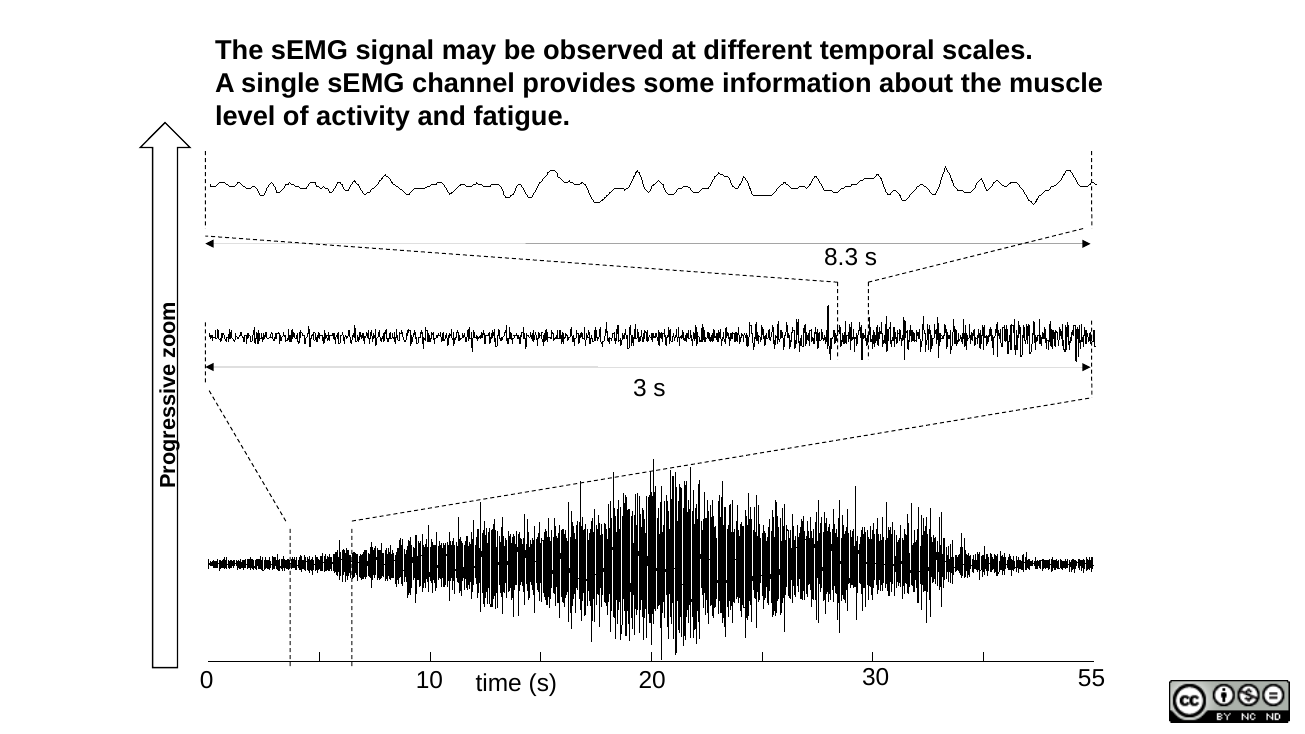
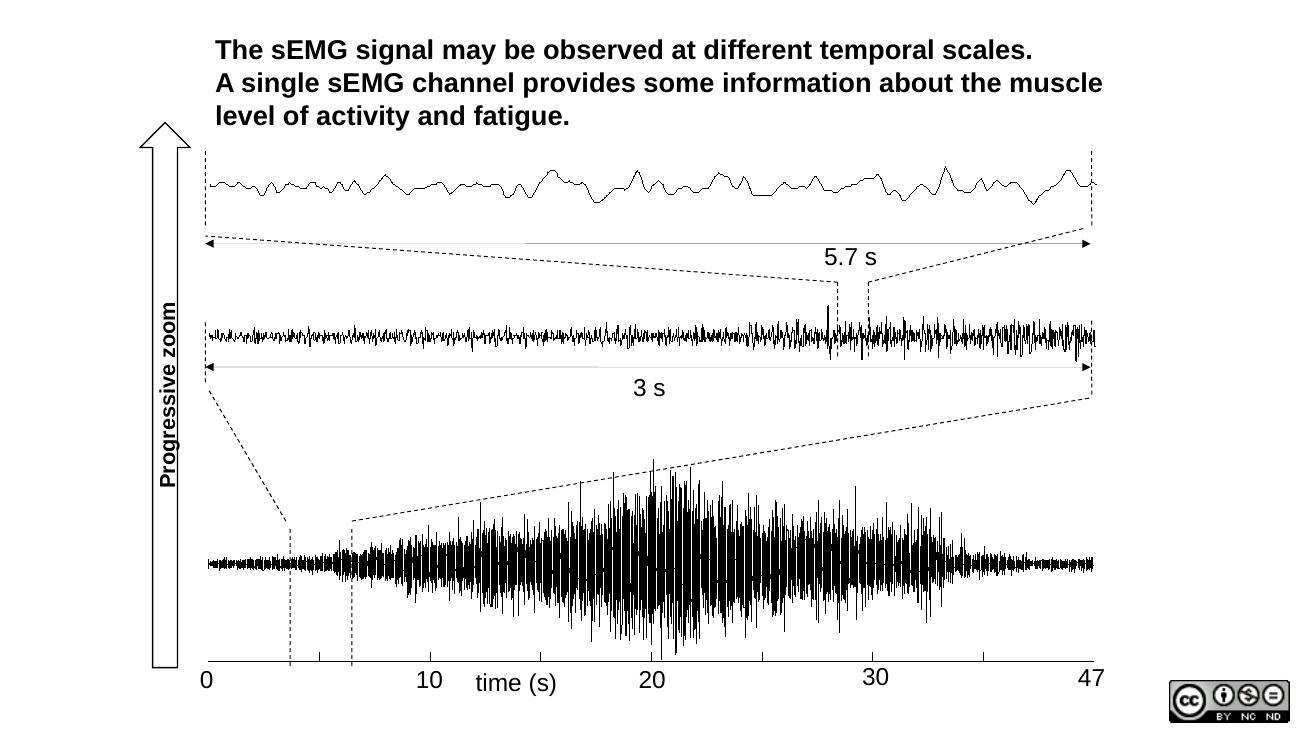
8.3: 8.3 -> 5.7 (841, 257)
55: 55 -> 47 (1092, 678)
